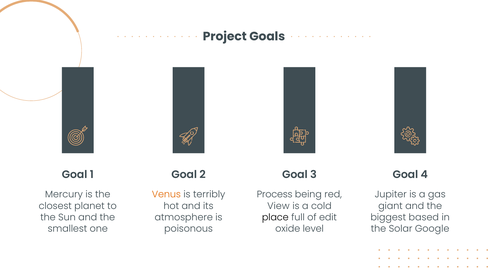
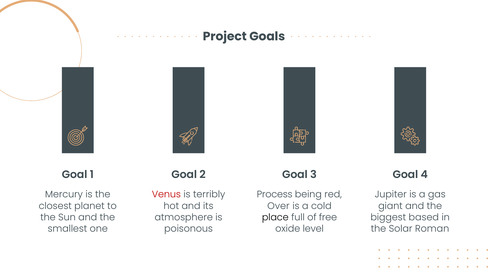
Venus colour: orange -> red (166, 195)
View: View -> Over (278, 206)
edit: edit -> free (328, 218)
Google: Google -> Roman (432, 229)
